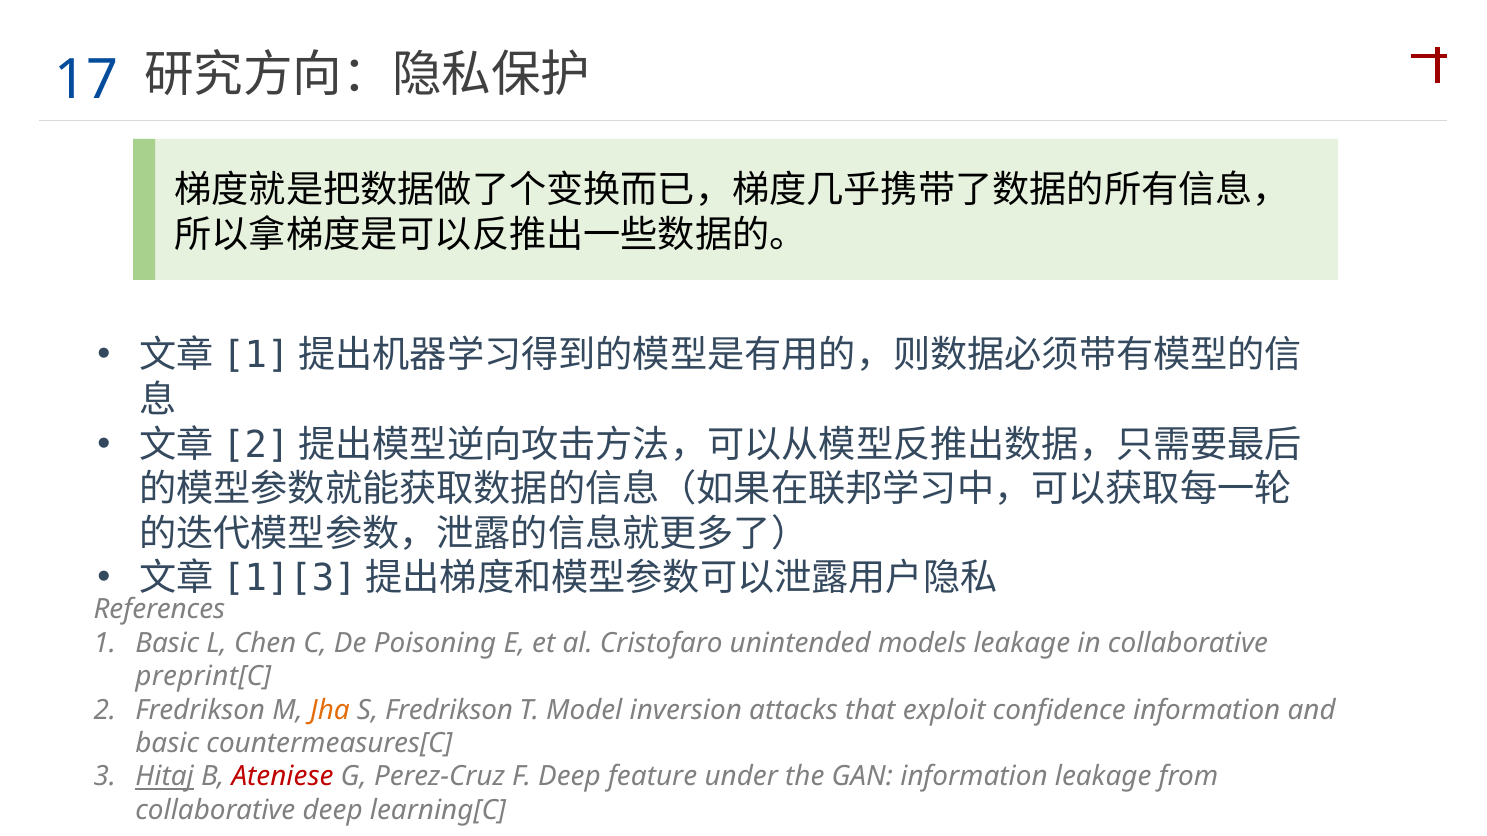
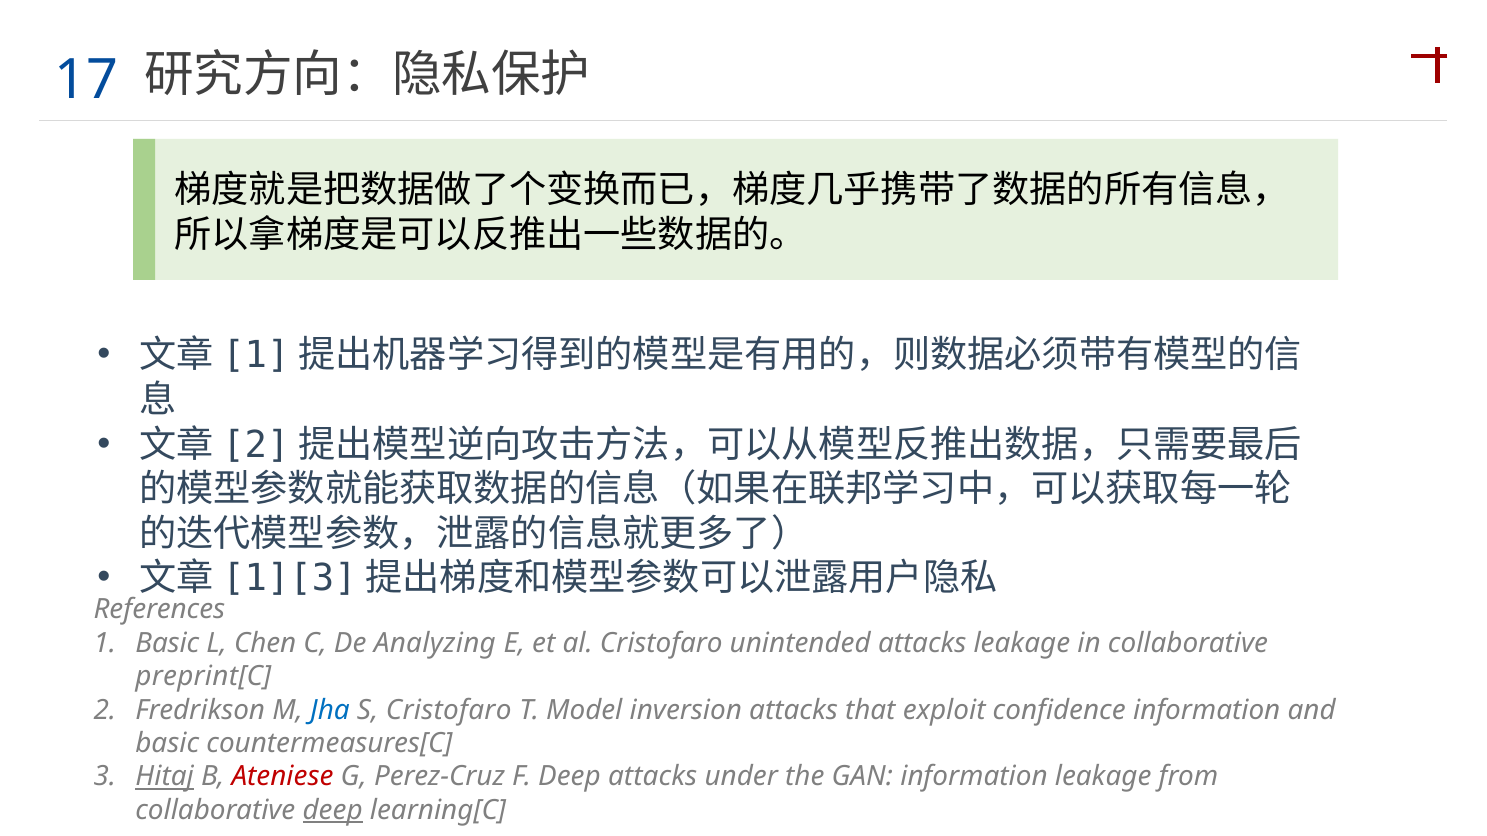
Poisoning: Poisoning -> Analyzing (435, 643)
unintended models: models -> attacks (922, 643)
Jha colour: orange -> blue (330, 710)
S Fredrikson: Fredrikson -> Cristofaro (449, 710)
Deep feature: feature -> attacks (653, 777)
deep underline: none -> present (333, 811)
